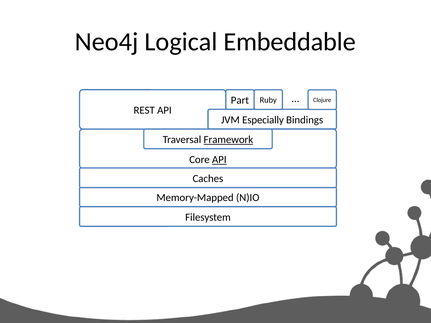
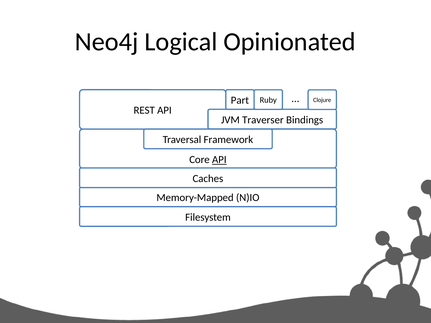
Embeddable: Embeddable -> Opinionated (290, 42)
Especially: Especially -> Traverser (263, 120)
Framework underline: present -> none (228, 140)
